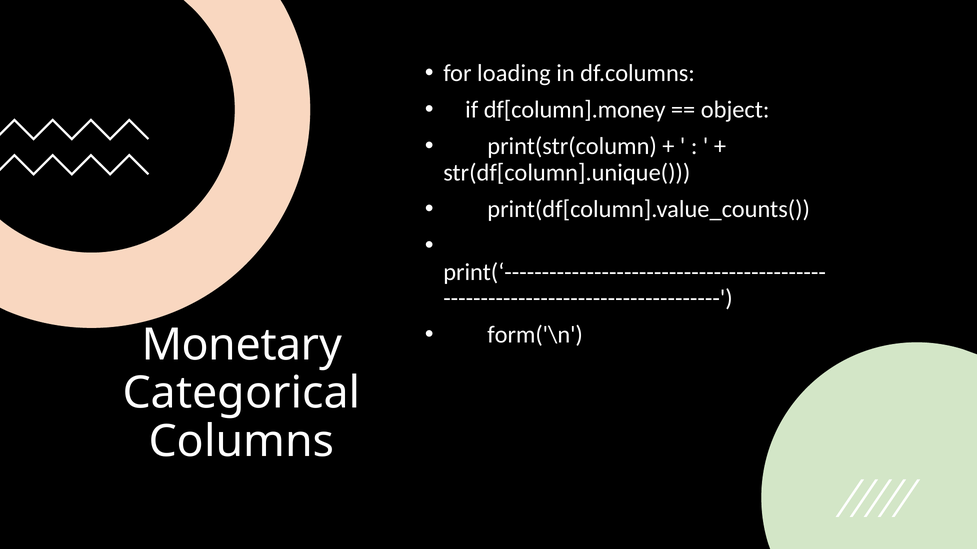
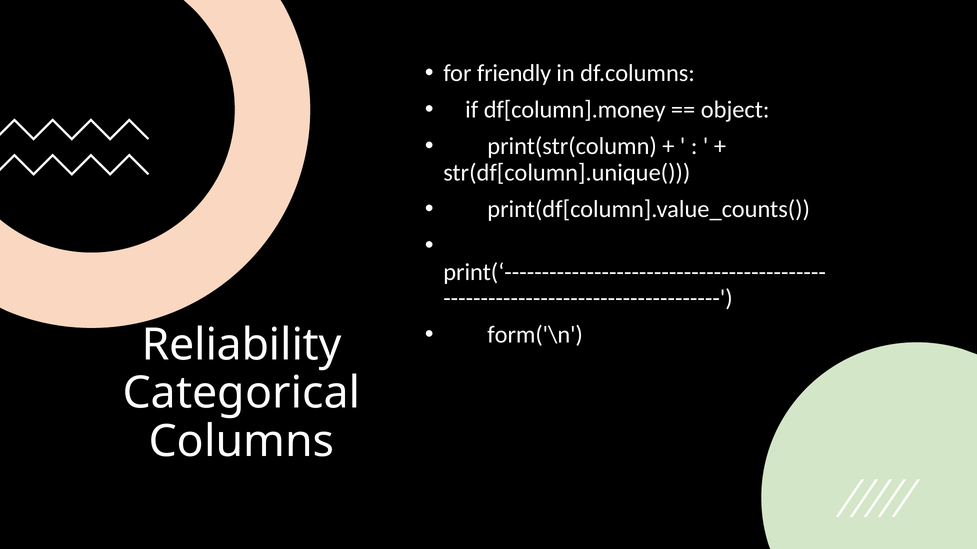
loading: loading -> friendly (514, 73)
Monetary: Monetary -> Reliability (242, 345)
